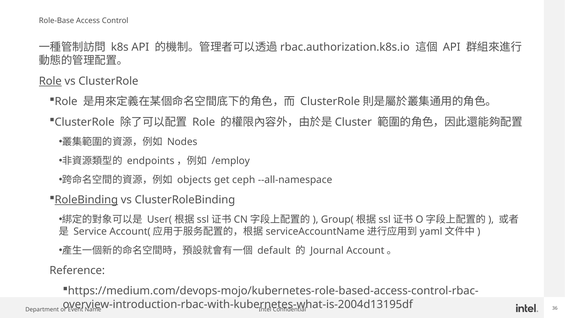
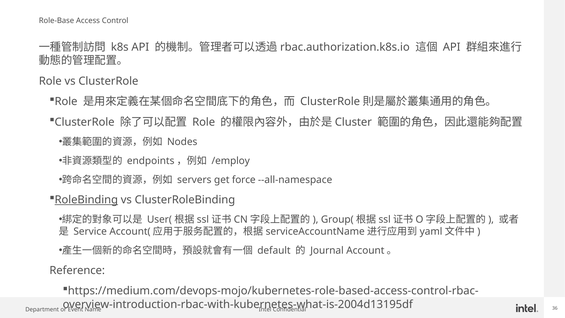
Role underline: present -> none (50, 81)
objects: objects -> servers (194, 180)
ceph: ceph -> force (244, 180)
